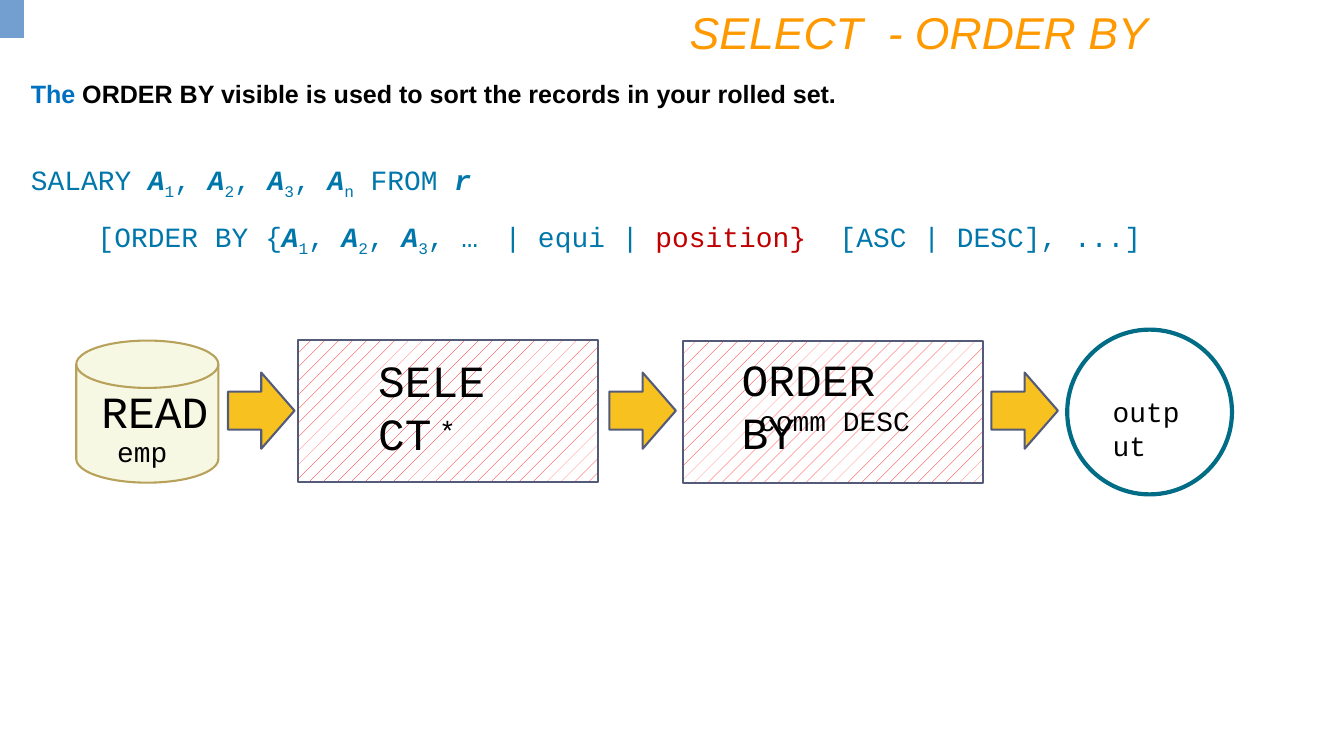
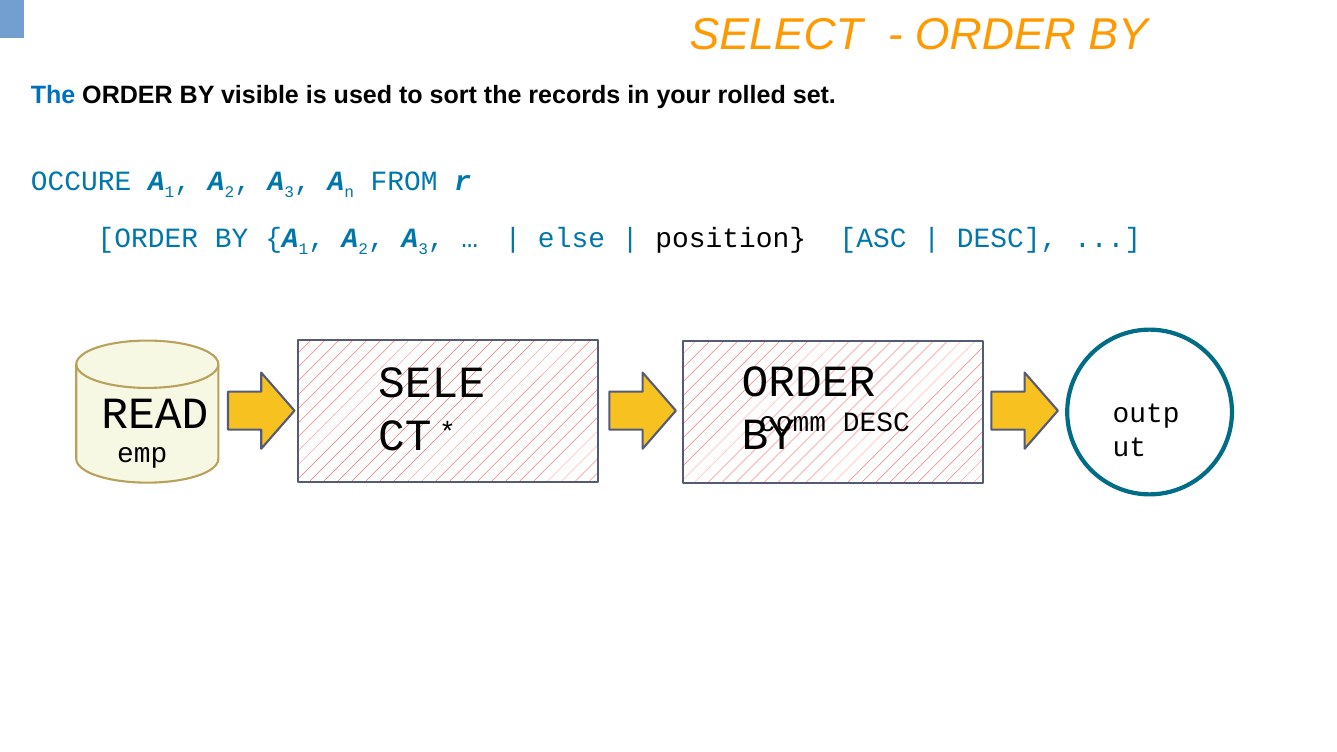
SALARY: SALARY -> OCCURE (81, 182)
equi: equi -> else (572, 239)
position colour: red -> black (731, 239)
